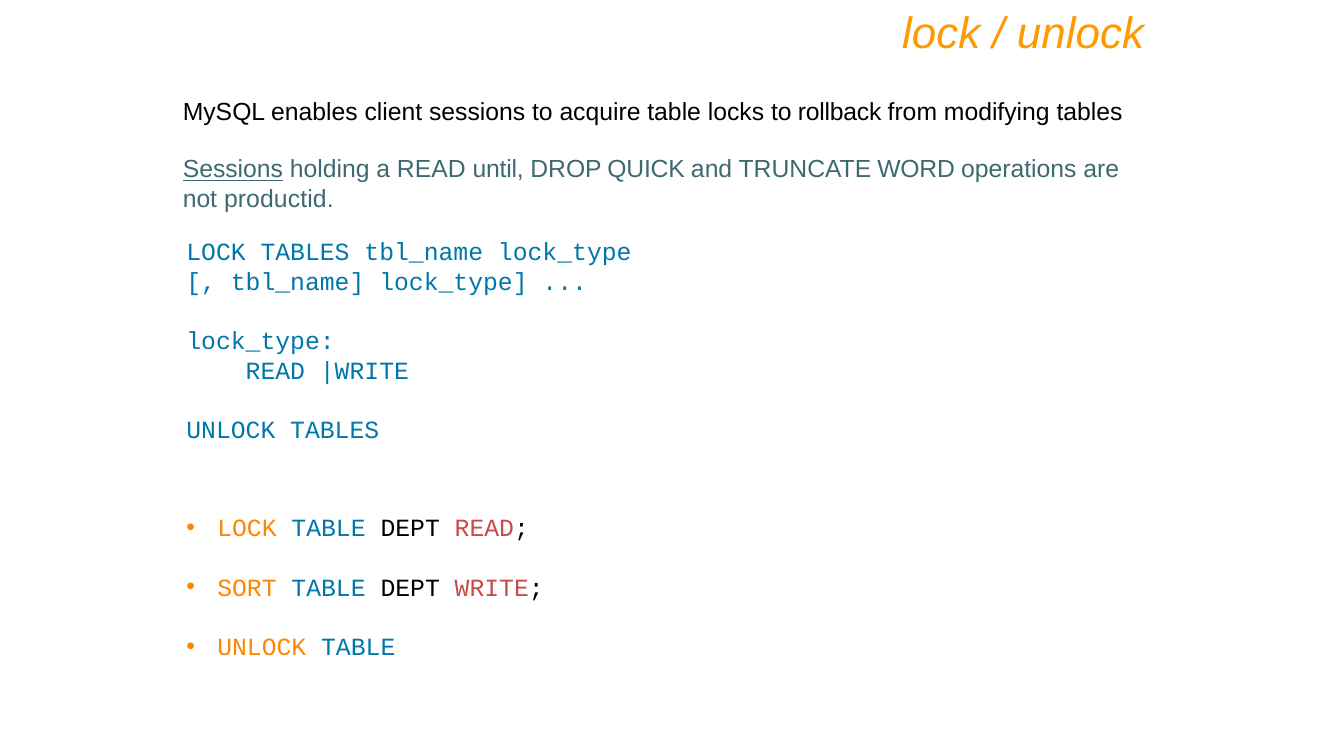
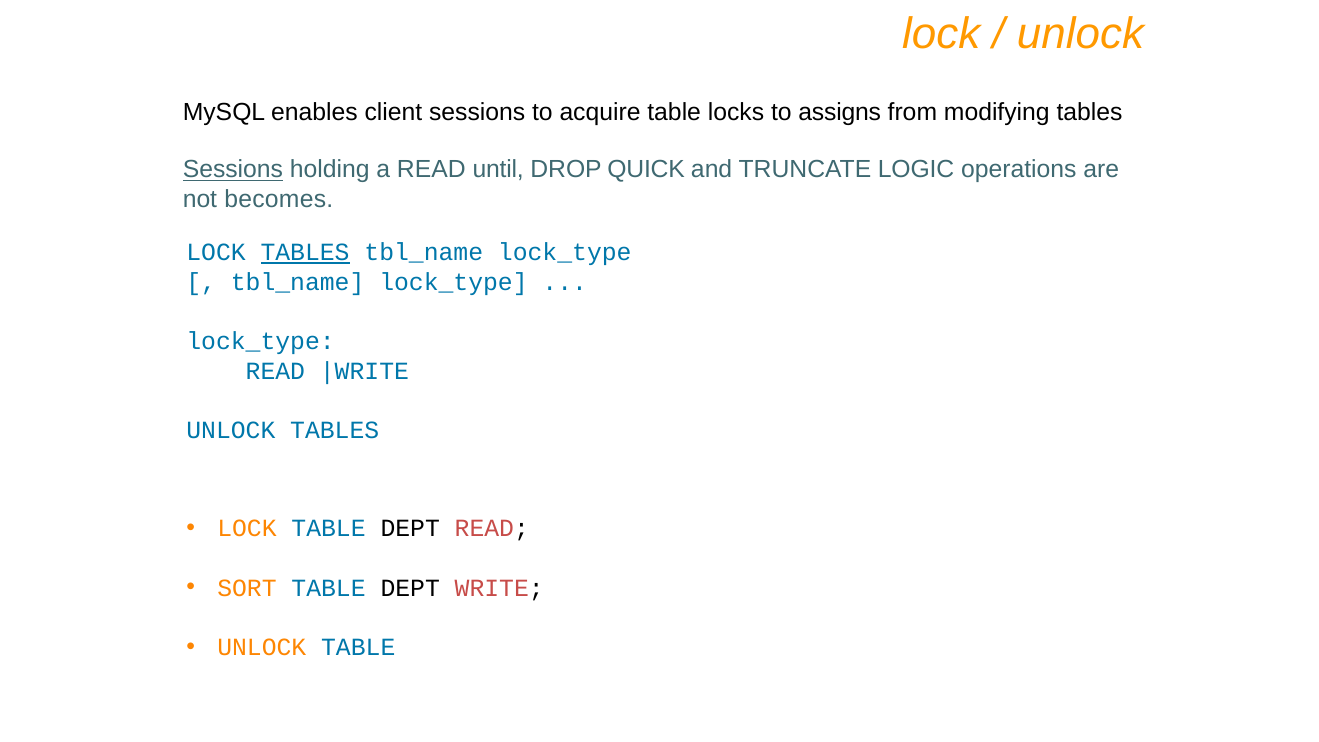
rollback: rollback -> assigns (840, 112)
WORD: WORD -> LOGIC (916, 170)
productid: productid -> becomes (279, 199)
TABLES underline: none -> present (305, 252)
